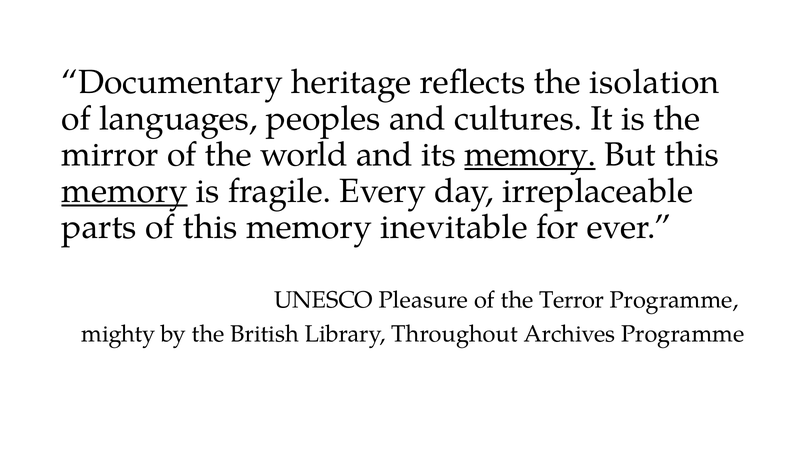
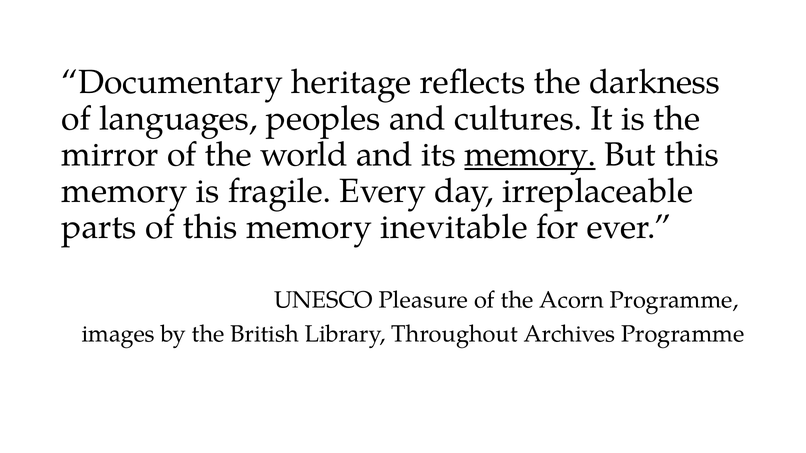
isolation: isolation -> darkness (655, 82)
memory underline: present -> none (124, 191)
Terror: Terror -> Acorn (572, 300)
mighty: mighty -> images (118, 334)
